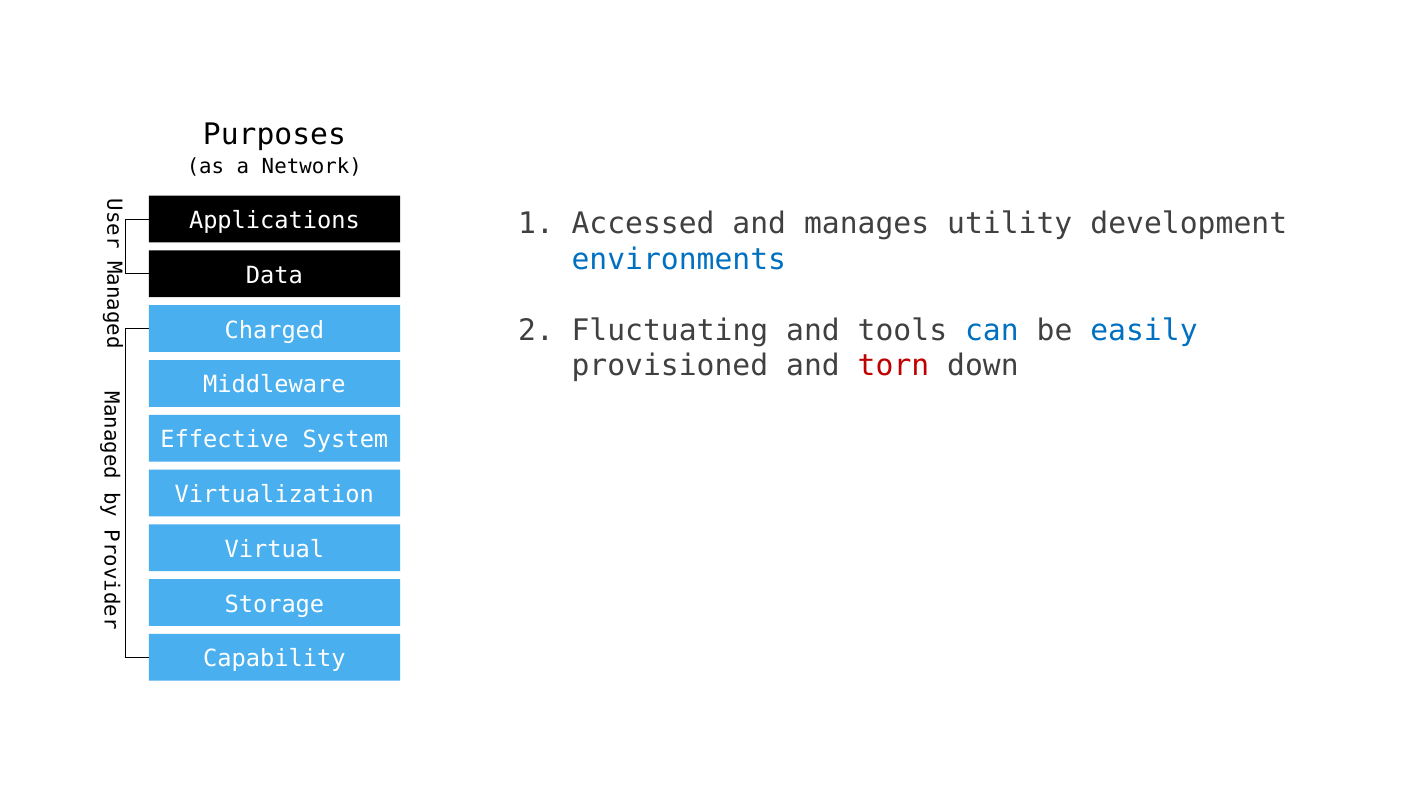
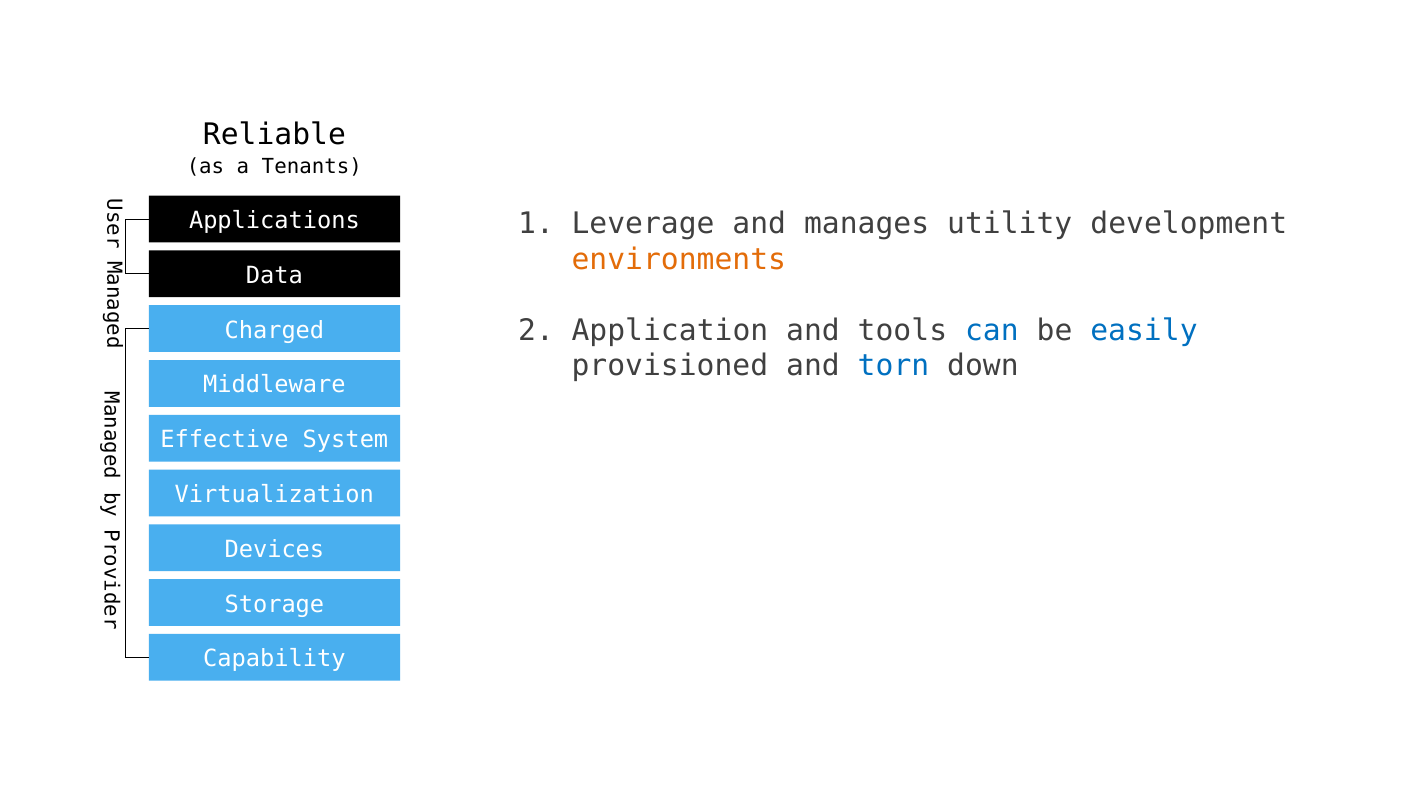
Purposes: Purposes -> Reliable (274, 135)
Network: Network -> Tenants (312, 167)
Accessed: Accessed -> Leverage (643, 224)
environments colour: blue -> orange (679, 259)
Fluctuating: Fluctuating -> Application (670, 331)
torn colour: red -> blue (893, 366)
Virtual: Virtual -> Devices (274, 550)
